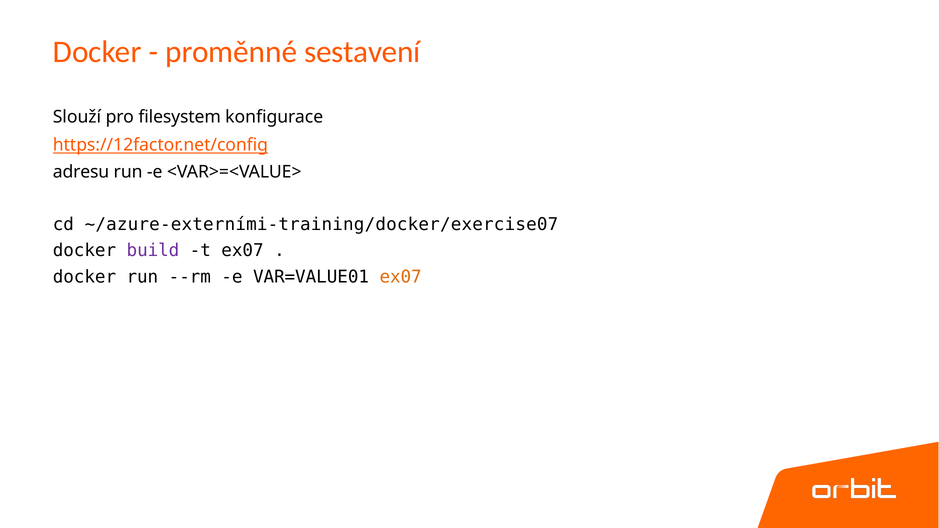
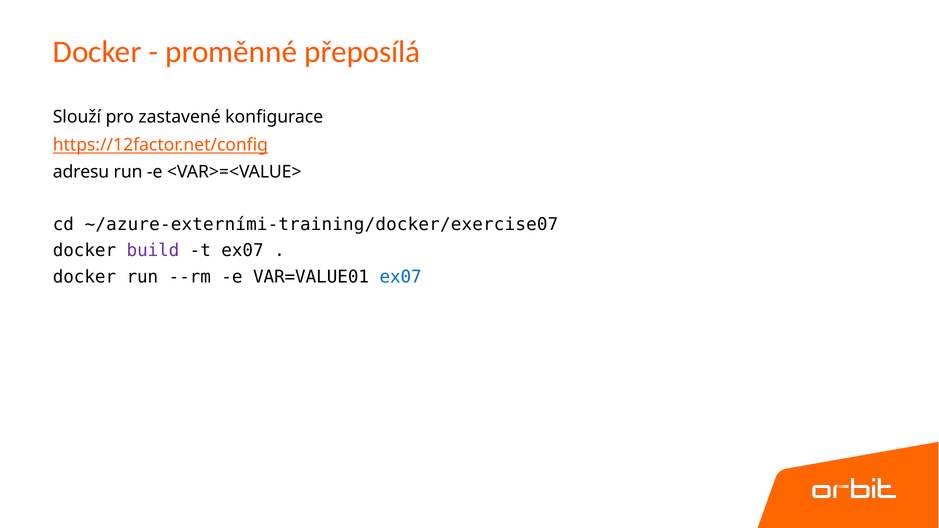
sestavení: sestavení -> přeposílá (362, 52)
filesystem: filesystem -> zastavené (180, 117)
ex07 colour: orange -> blue (401, 277)
